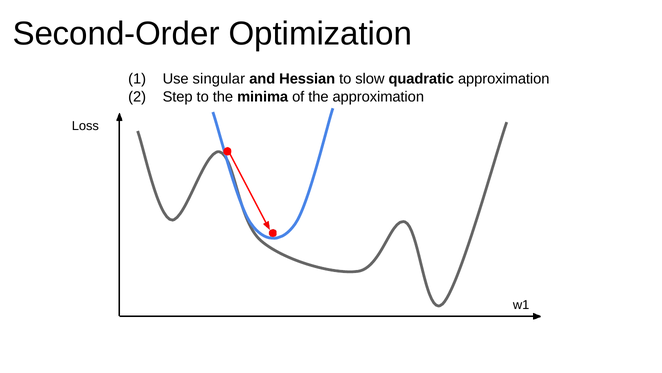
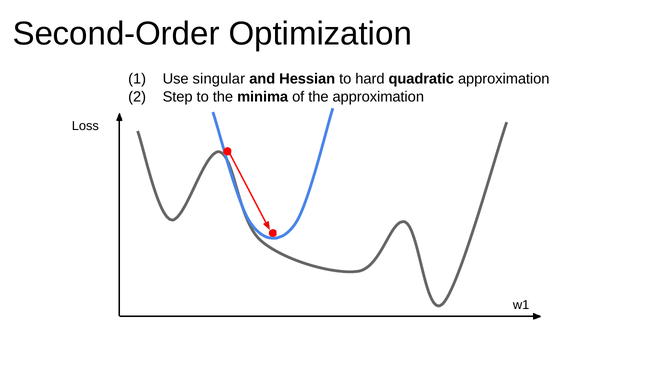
slow: slow -> hard (370, 79)
